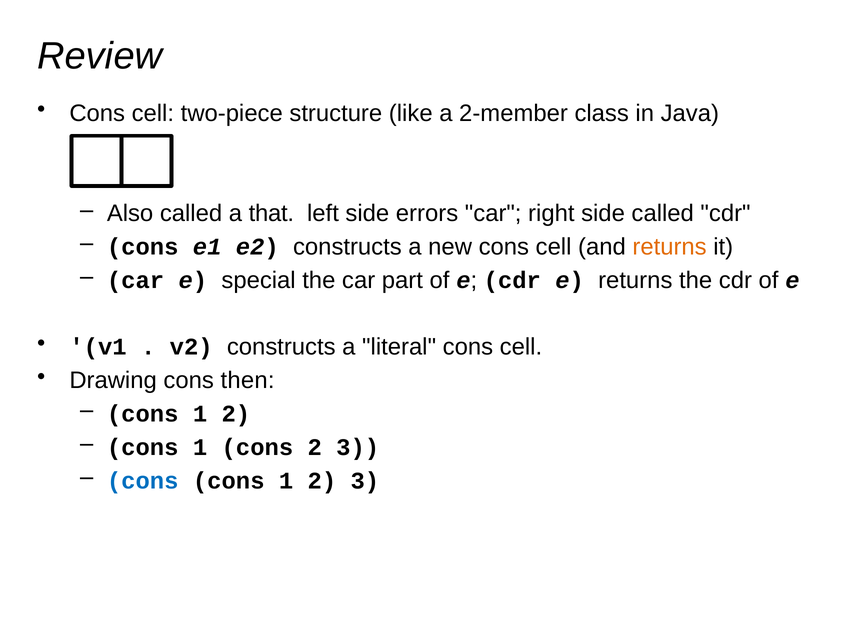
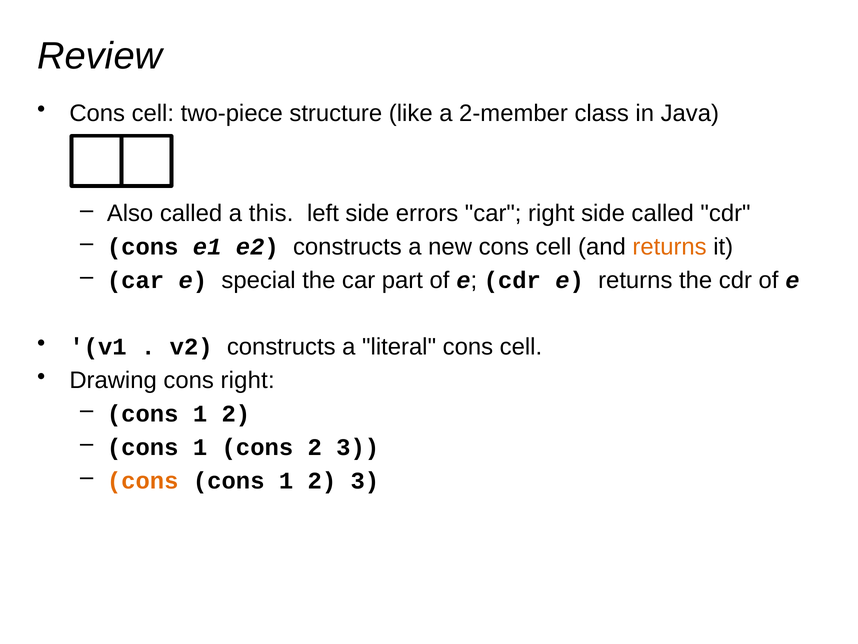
that: that -> this (271, 213)
cons then: then -> right (248, 380)
cons colour: blue -> orange (143, 480)
